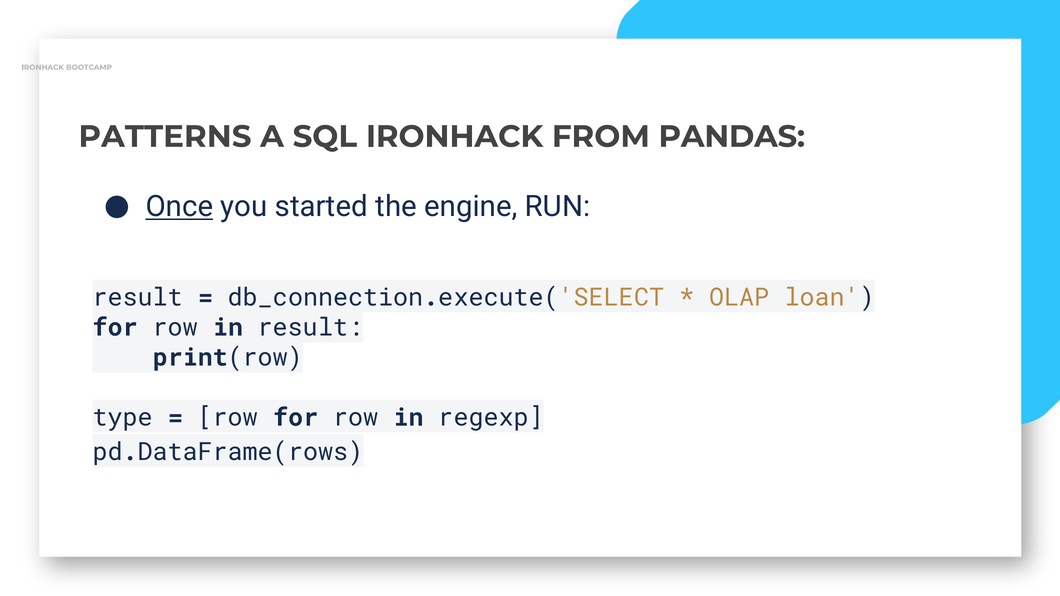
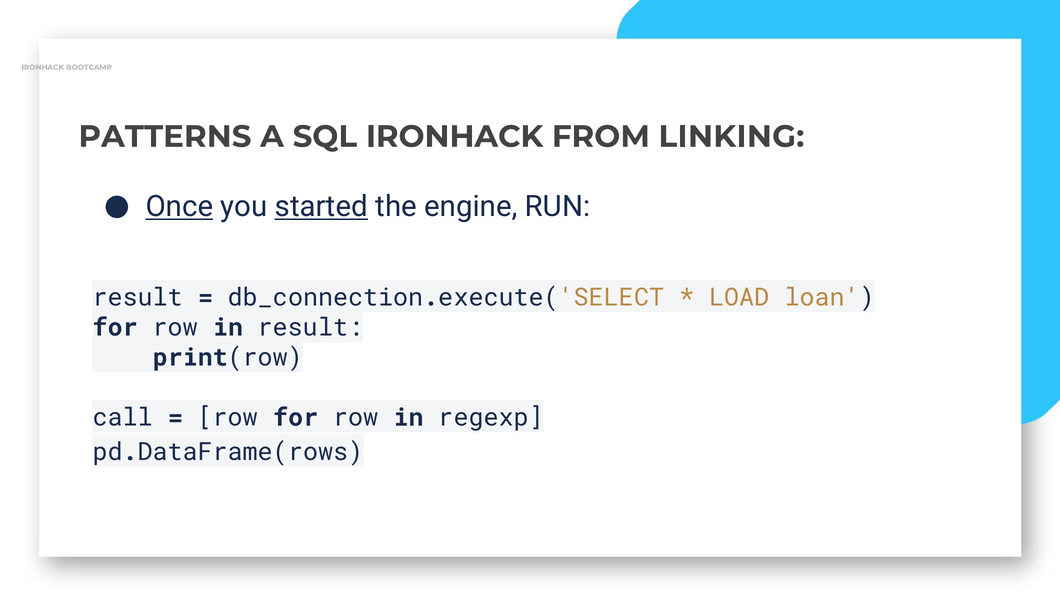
PANDAS: PANDAS -> LINKING (731, 137)
started underline: none -> present (321, 207)
OLAP: OLAP -> LOAD (739, 297)
type: type -> call (123, 418)
